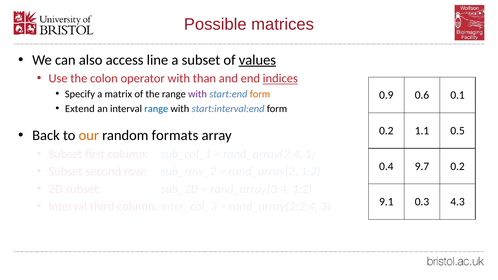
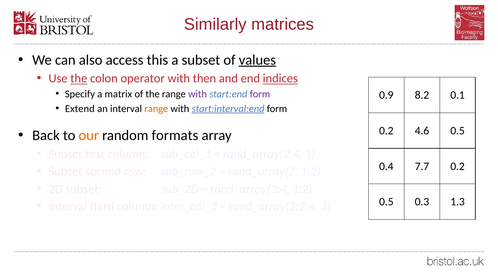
Possible: Possible -> Similarly (215, 24)
line: line -> this (157, 60)
the underline: none -> present (79, 79)
than: than -> then (204, 79)
form colour: orange -> purple (260, 94)
0.6: 0.6 -> 8.2 (422, 95)
range colour: blue -> orange (156, 109)
start:interval:end underline: none -> present (228, 109)
1.1: 1.1 -> 4.6 (422, 131)
9.7: 9.7 -> 7.7 (422, 166)
9.1: 9.1 -> 0.5 (386, 202)
4.3: 4.3 -> 1.3 (458, 202)
